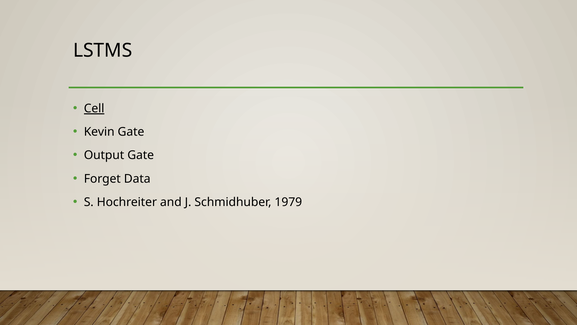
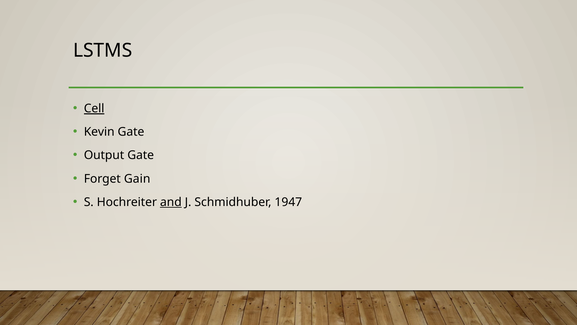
Data: Data -> Gain (137, 178)
and underline: none -> present (171, 202)
1979: 1979 -> 1947 (288, 202)
